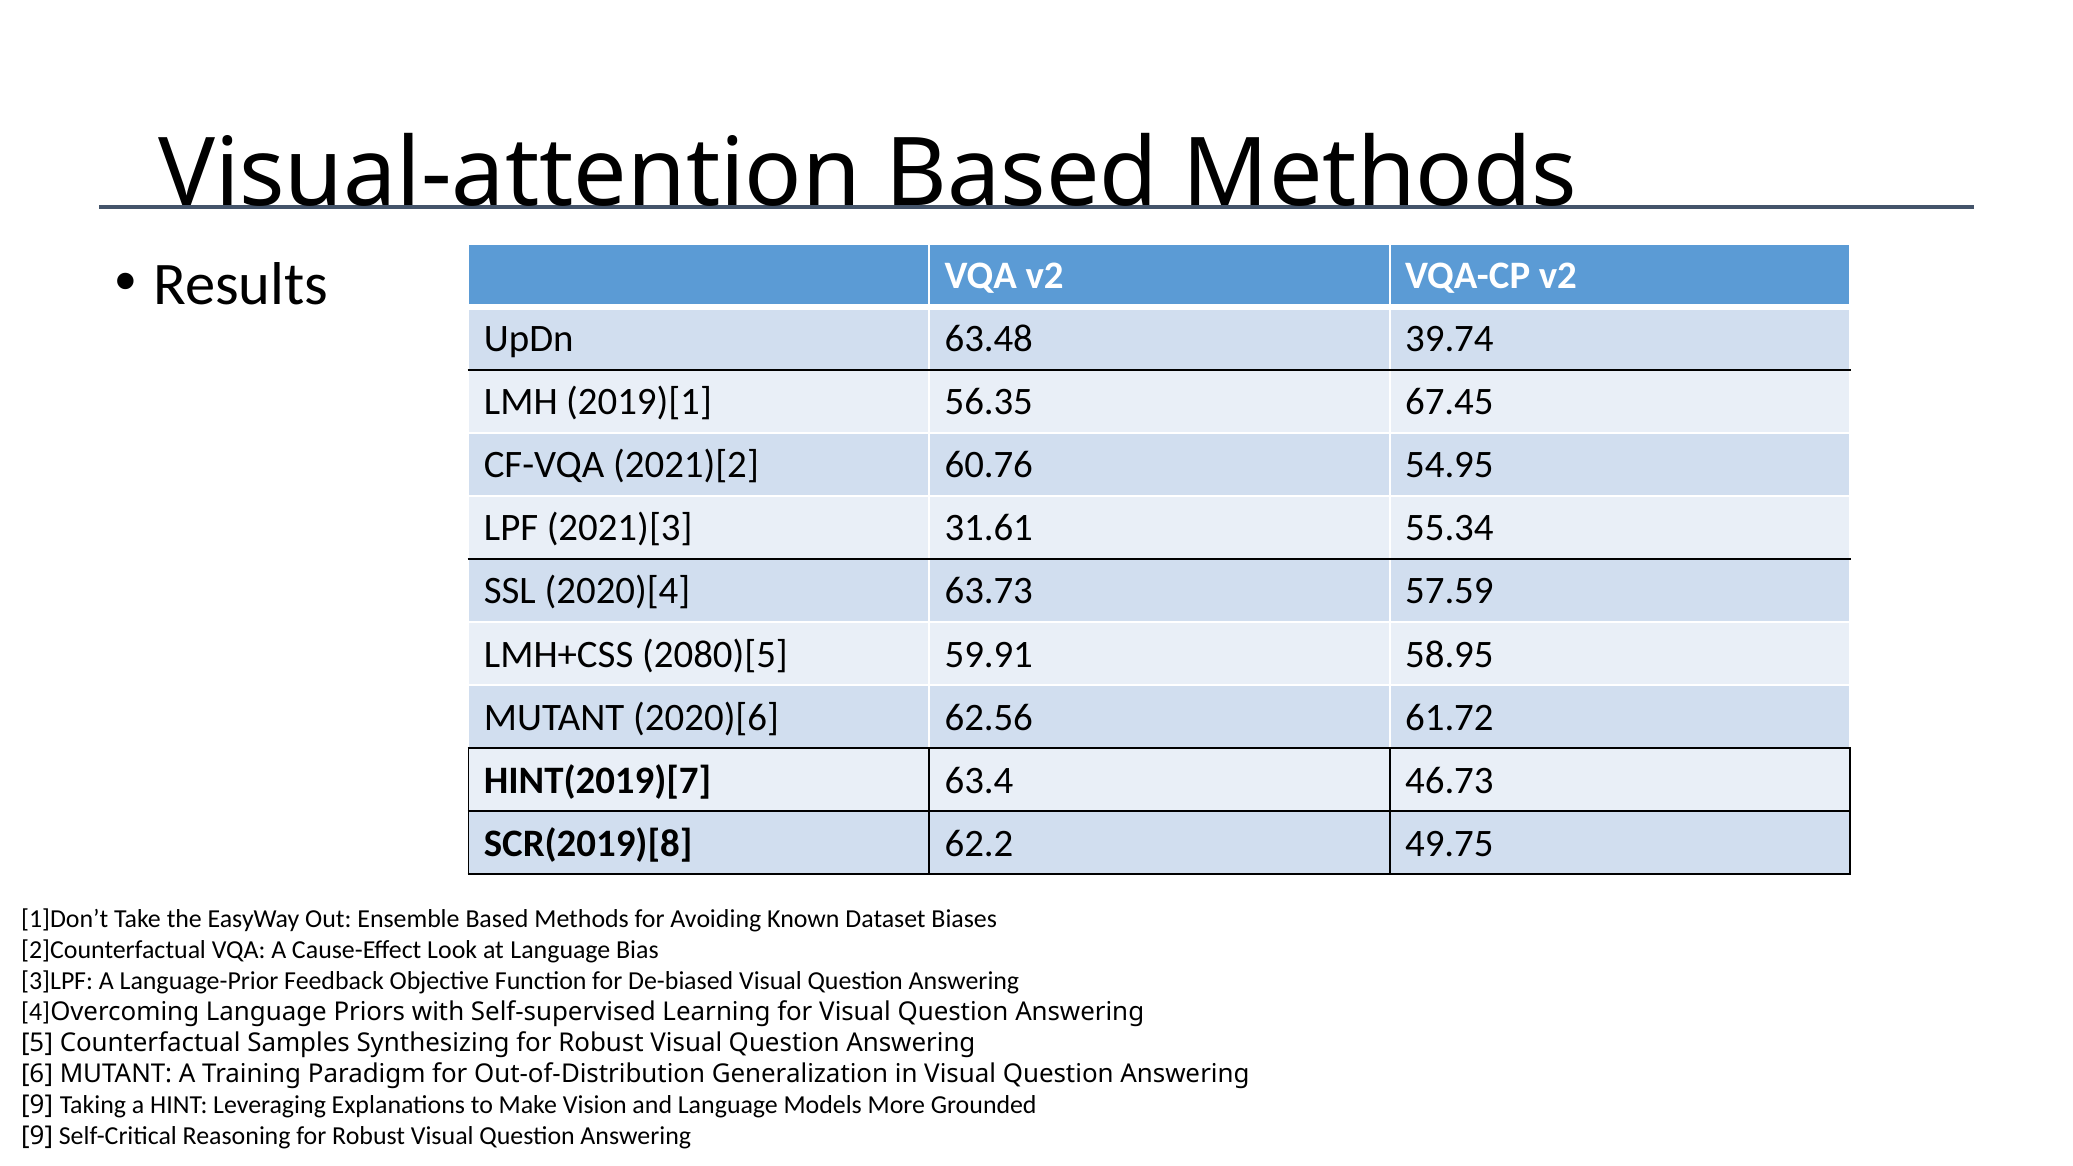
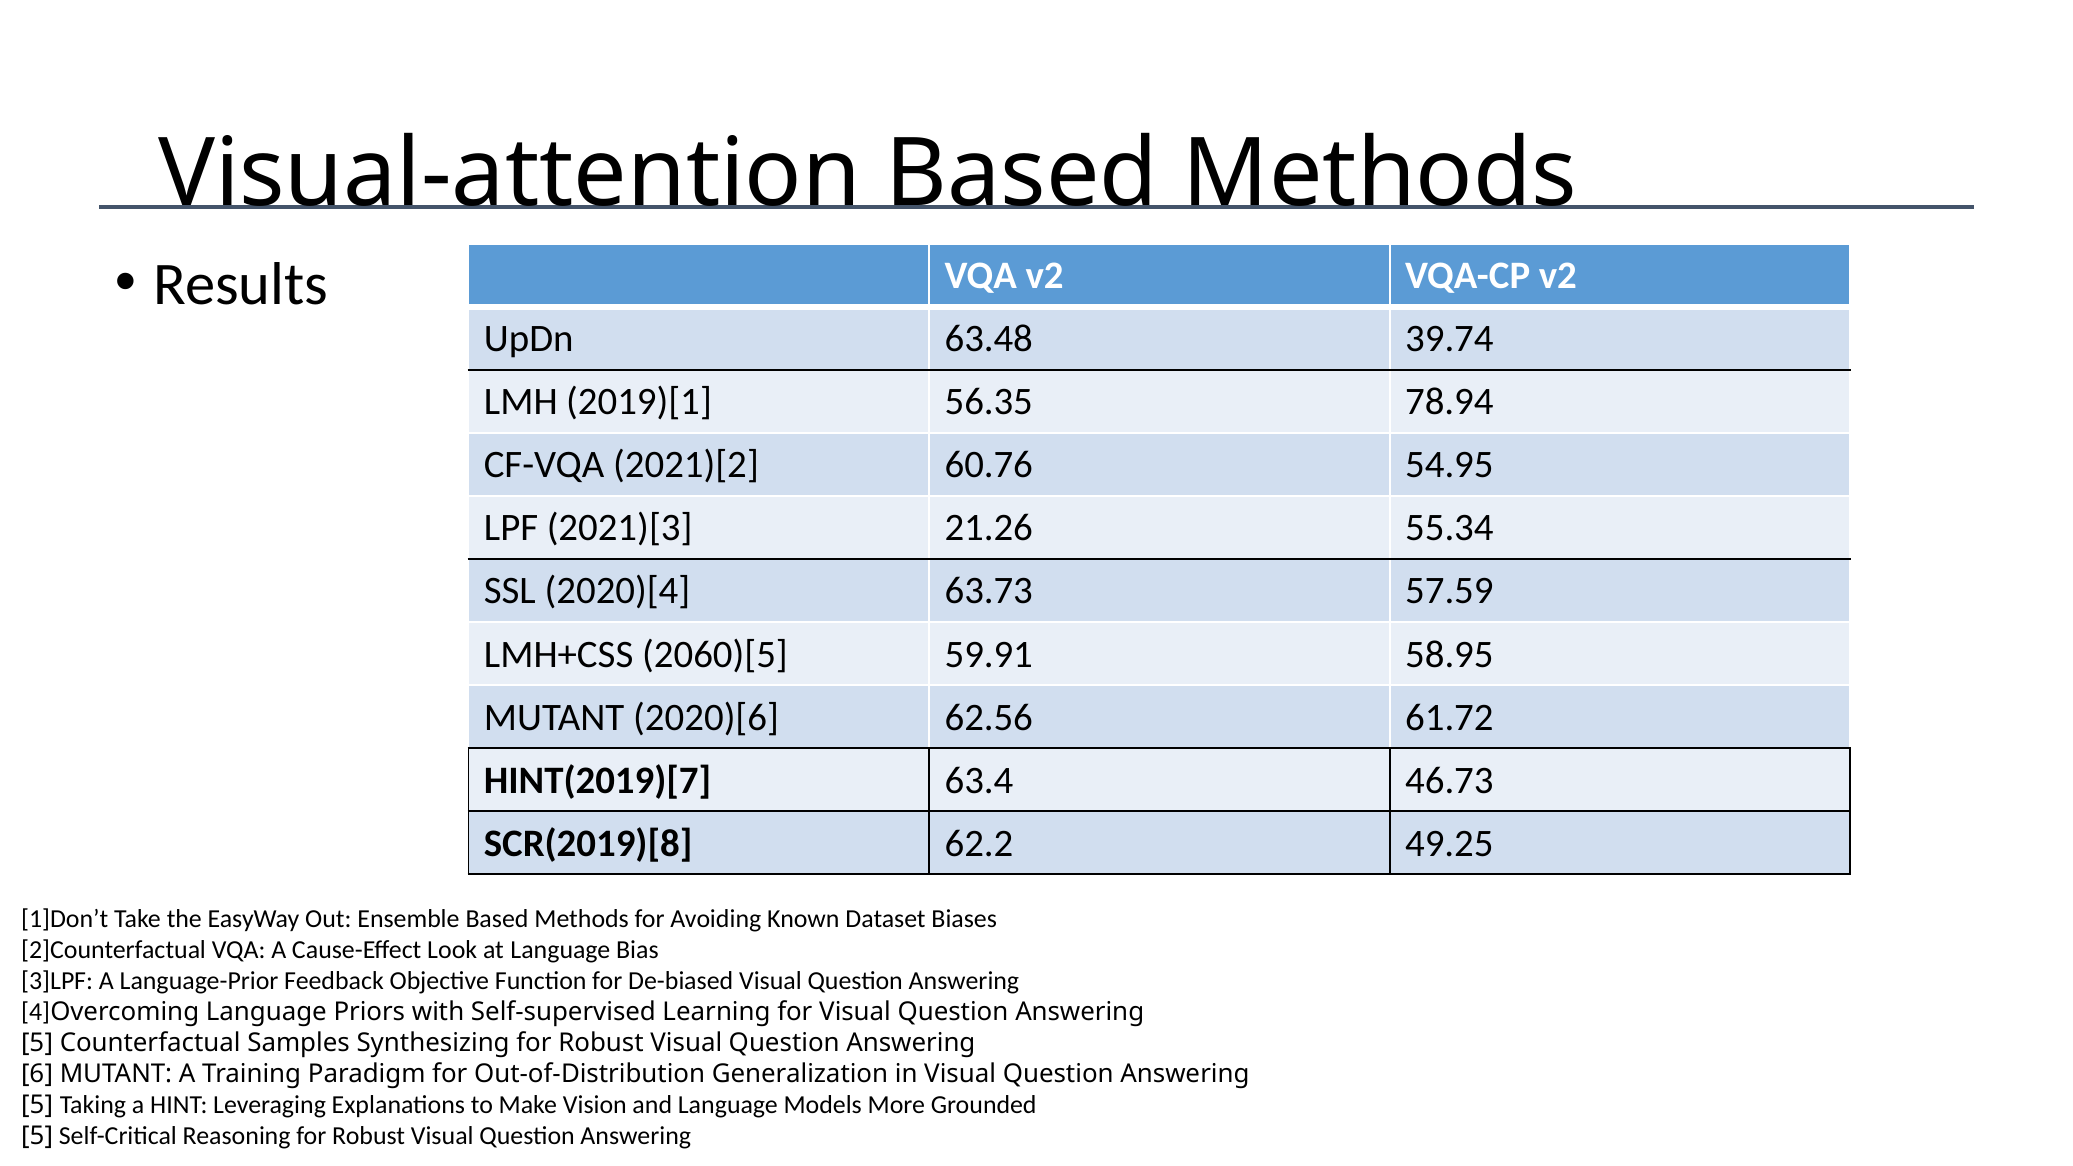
67.45: 67.45 -> 78.94 (1449, 402)
31.61: 31.61 -> 21.26 (989, 528)
2080)[5: 2080)[5 -> 2060)[5 (715, 654)
49.75: 49.75 -> 49.25 (1449, 843)
9: 9 -> 5 (37, 1105)
9: 9 -> 5 (37, 1136)
